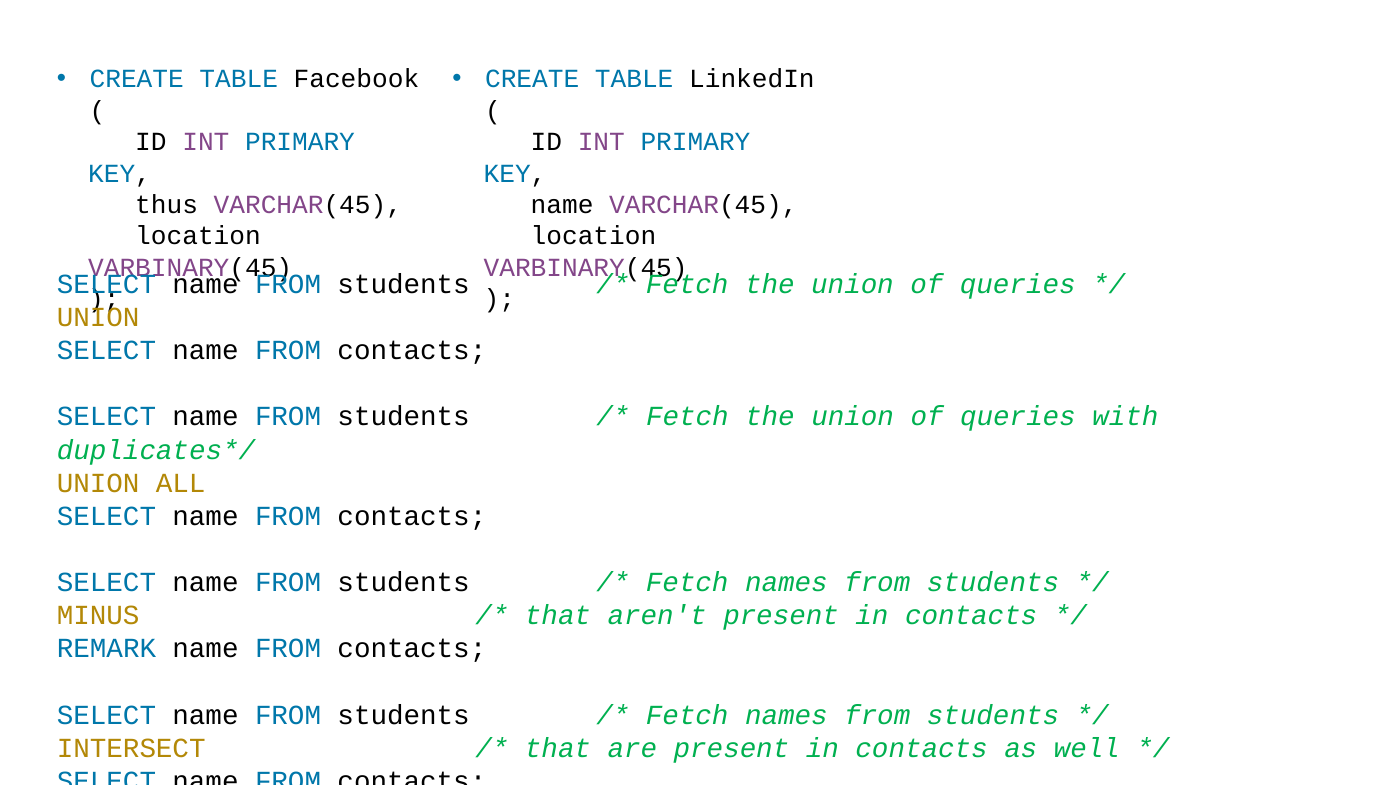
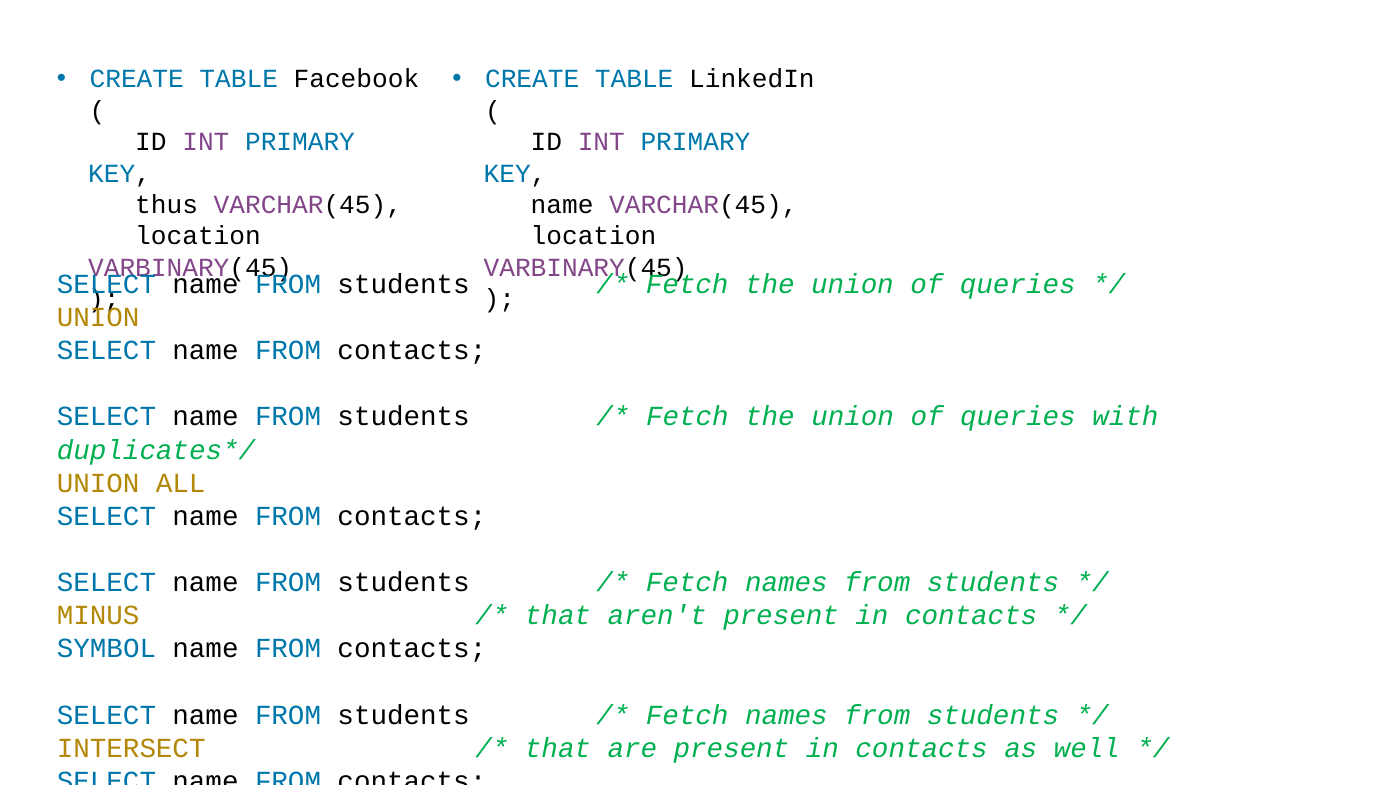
REMARK: REMARK -> SYMBOL (106, 648)
